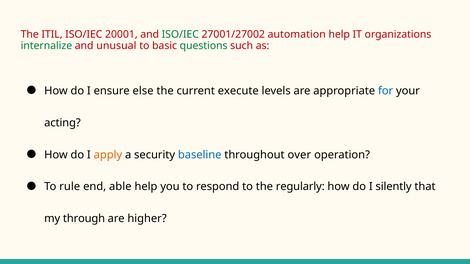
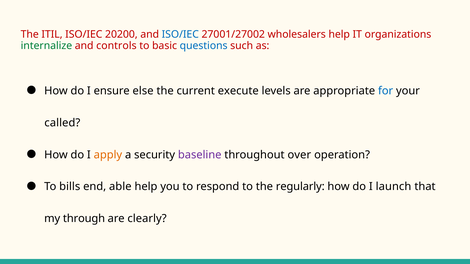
20001: 20001 -> 20200 (121, 35)
ISO/IEC colour: green -> blue (180, 35)
automation: automation -> wholesalers (297, 35)
unusual: unusual -> controls (116, 46)
questions colour: green -> blue (204, 46)
acting: acting -> called (62, 123)
baseline colour: blue -> purple (200, 155)
rule: rule -> bills (70, 187)
silently: silently -> launch (394, 187)
higher: higher -> clearly (147, 219)
